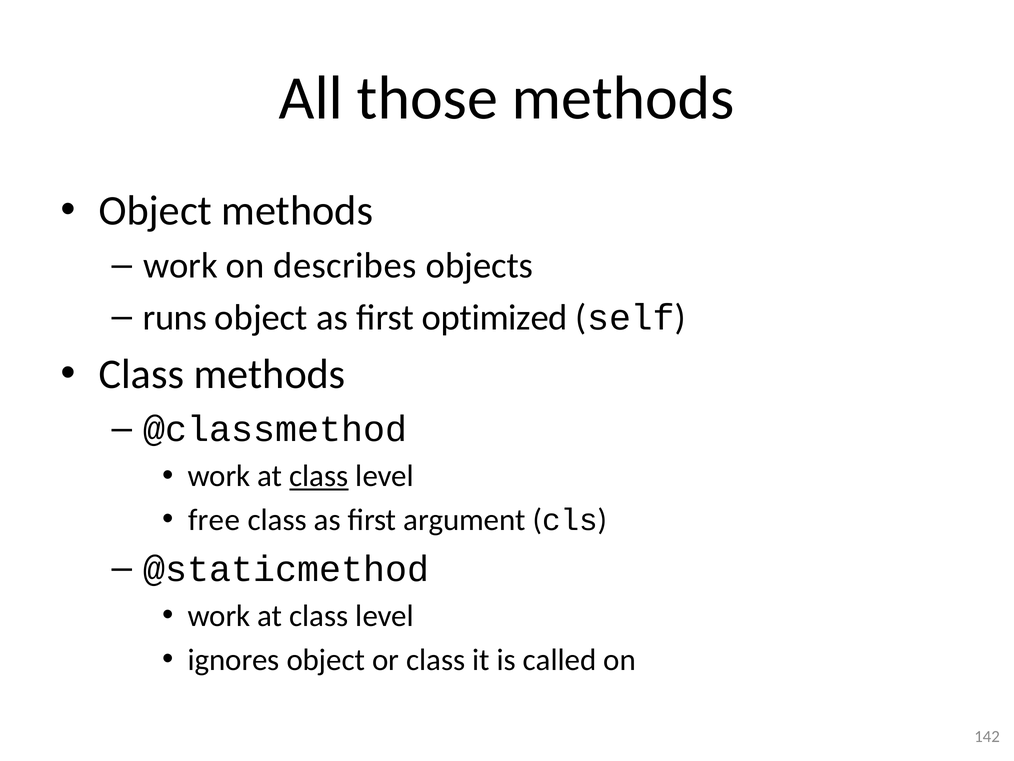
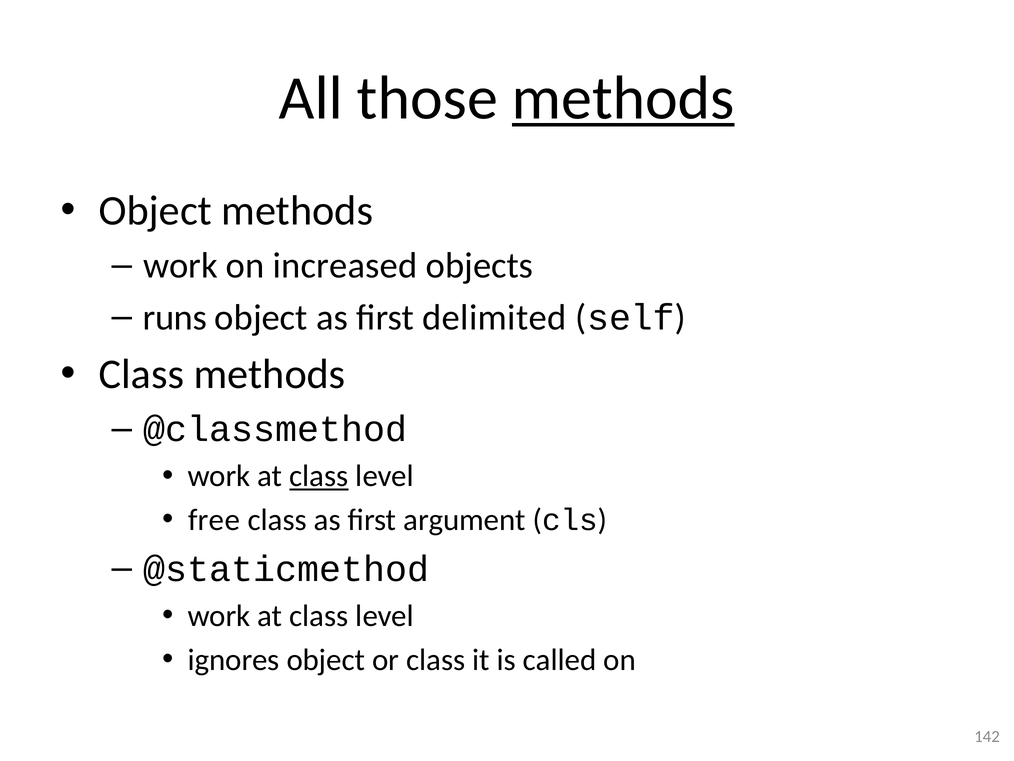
methods underline: none -> present (623, 98)
describes: describes -> increased (345, 266)
optimized: optimized -> delimited (494, 317)
